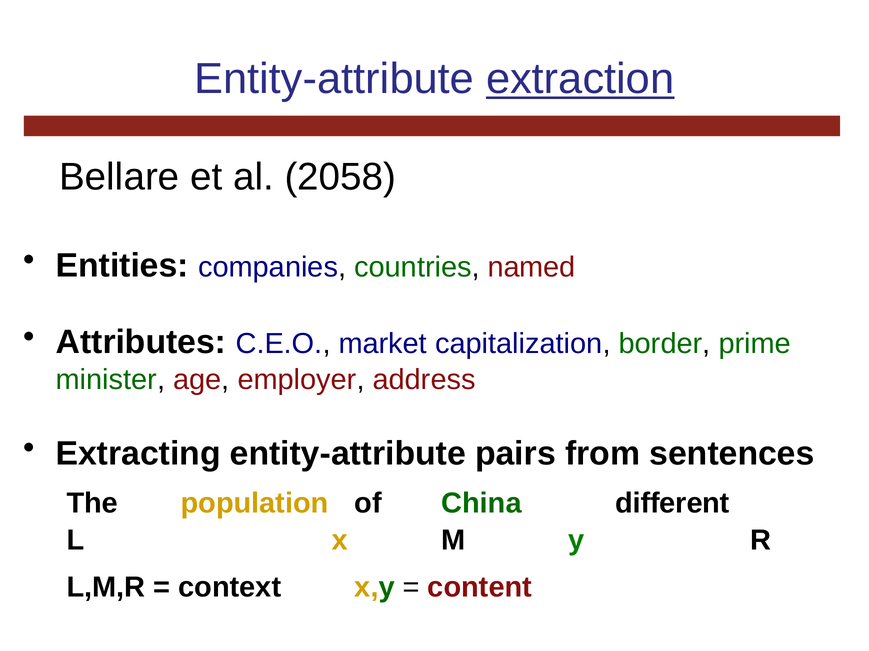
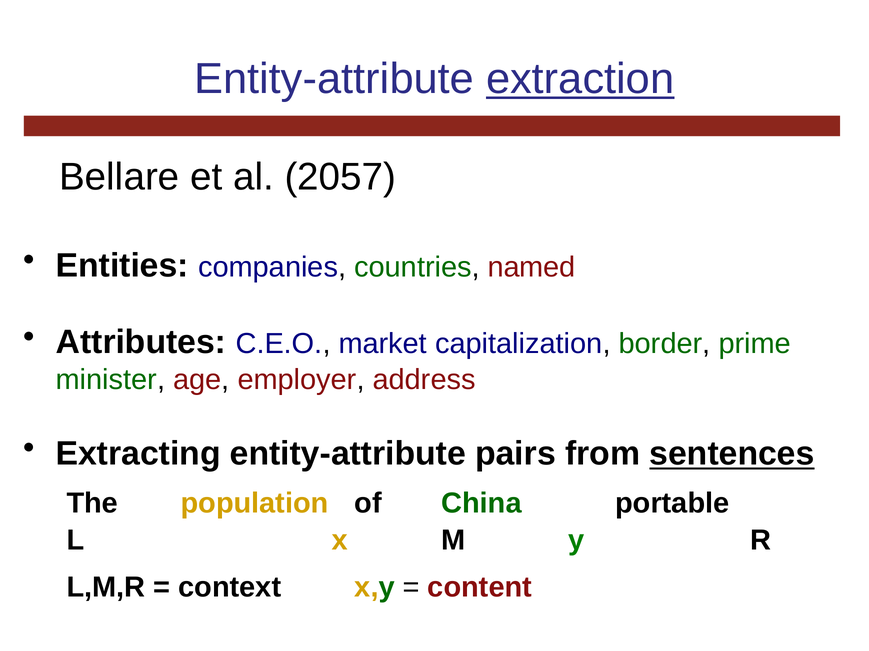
2058: 2058 -> 2057 (340, 177)
sentences underline: none -> present (732, 454)
different: different -> portable (672, 504)
